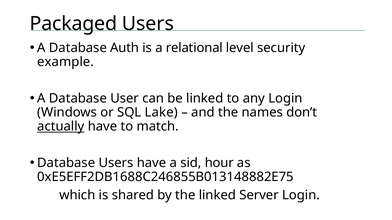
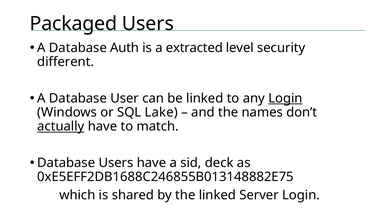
relational: relational -> extracted (194, 48)
example: example -> different (66, 62)
Login underline: none -> present (285, 98)
hour: hour -> deck (219, 163)
